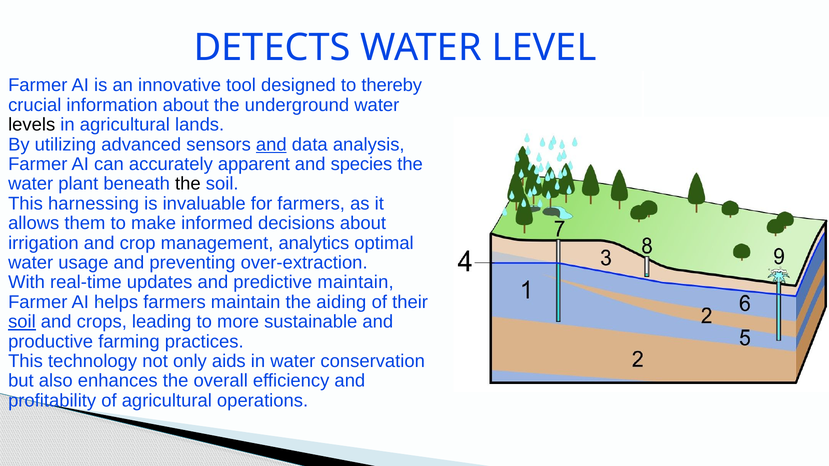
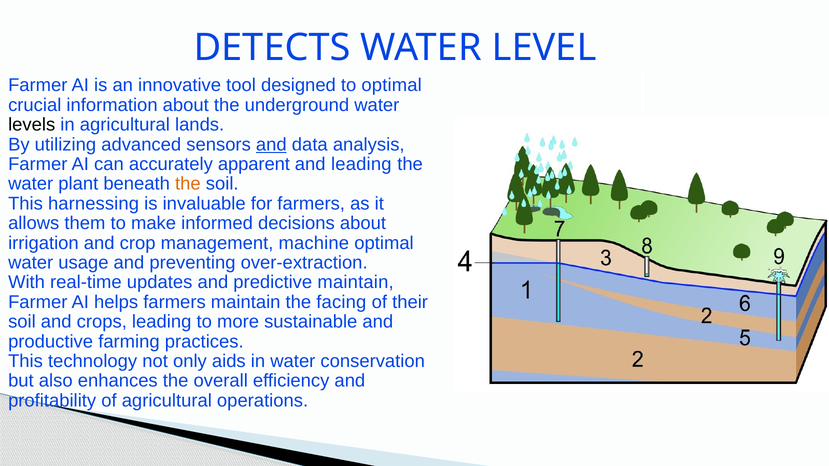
to thereby: thereby -> optimal (392, 85)
and species: species -> leading (361, 164)
the colour: black -> orange (188, 184)
analytics: analytics -> machine (314, 243)
aiding: aiding -> facing (341, 302)
soil underline: present -> none (22, 322)
